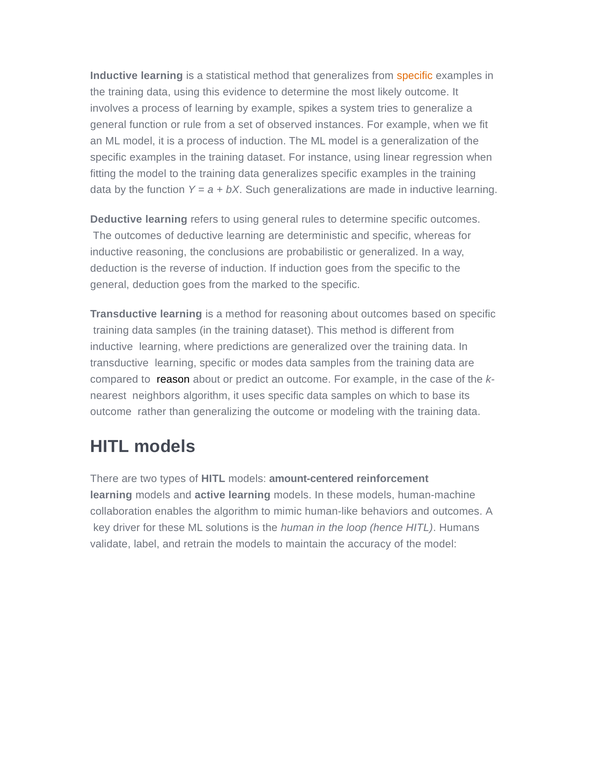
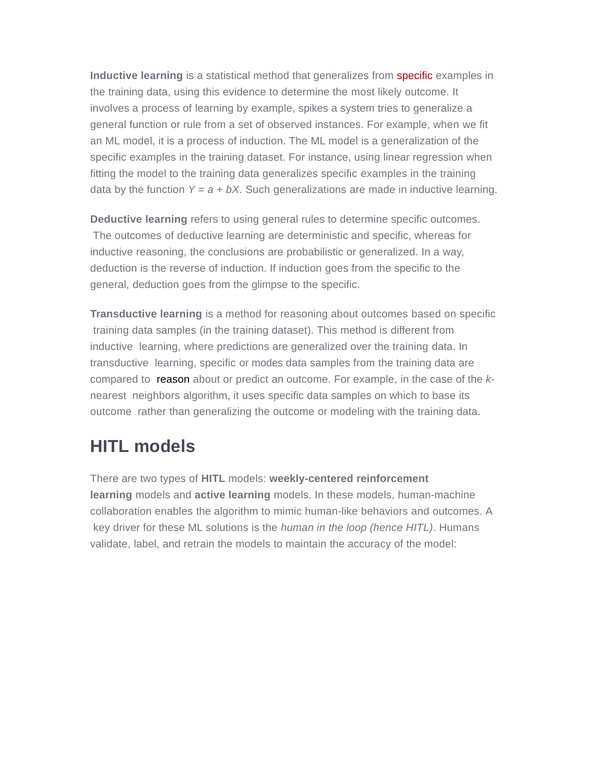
specific colour: orange -> red (415, 76)
marked: marked -> glimpse (270, 284)
amount-centered: amount-centered -> weekly-centered (311, 479)
